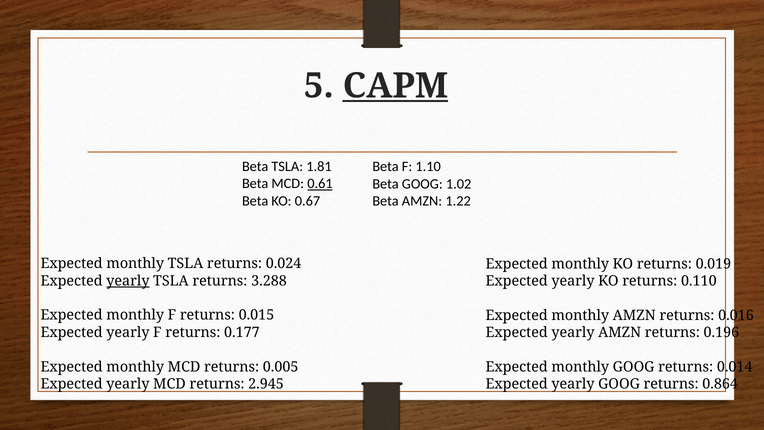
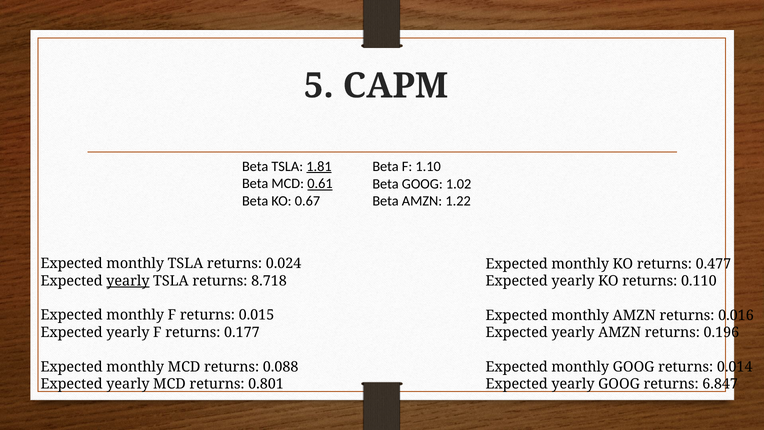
CAPM underline: present -> none (395, 86)
1.81 underline: none -> present (319, 166)
0.019: 0.019 -> 0.477 (713, 264)
3.288: 3.288 -> 8.718 (269, 281)
0.005: 0.005 -> 0.088 (281, 367)
2.945: 2.945 -> 0.801 (266, 384)
0.864: 0.864 -> 6.847 (720, 384)
